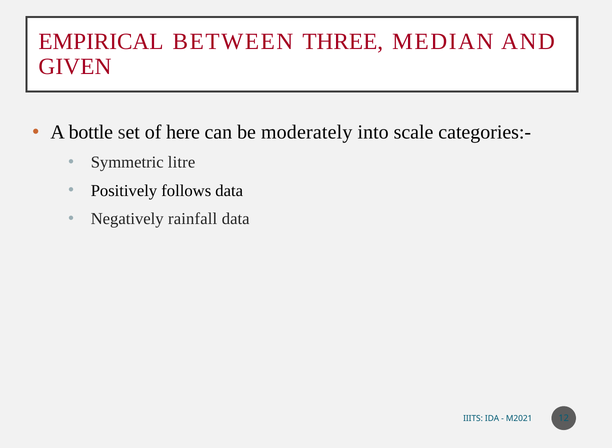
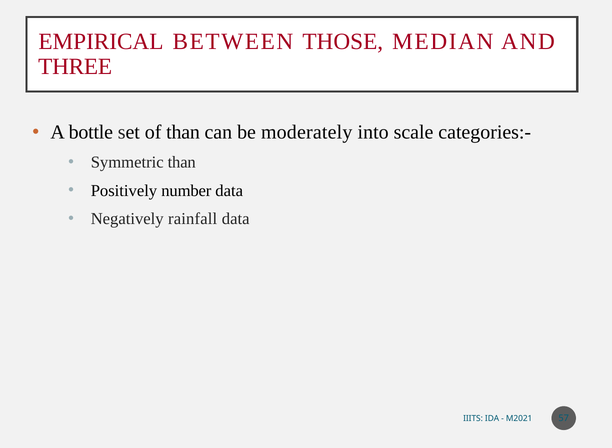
THREE: THREE -> THOSE (343, 42)
GIVEN: GIVEN -> THREE (75, 67)
of here: here -> than (183, 133)
Symmetric litre: litre -> than (182, 163)
follows: follows -> number (186, 191)
12: 12 -> 57 (564, 418)
